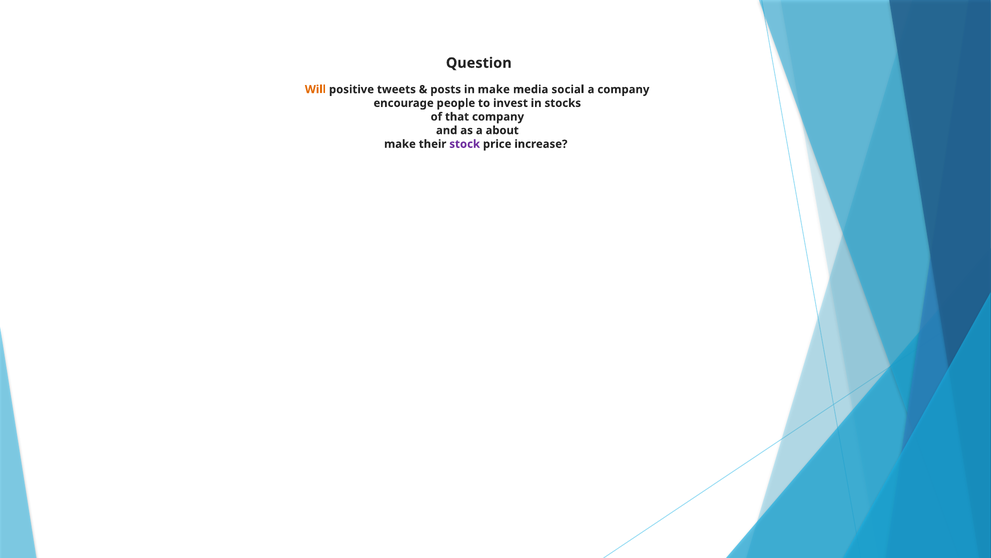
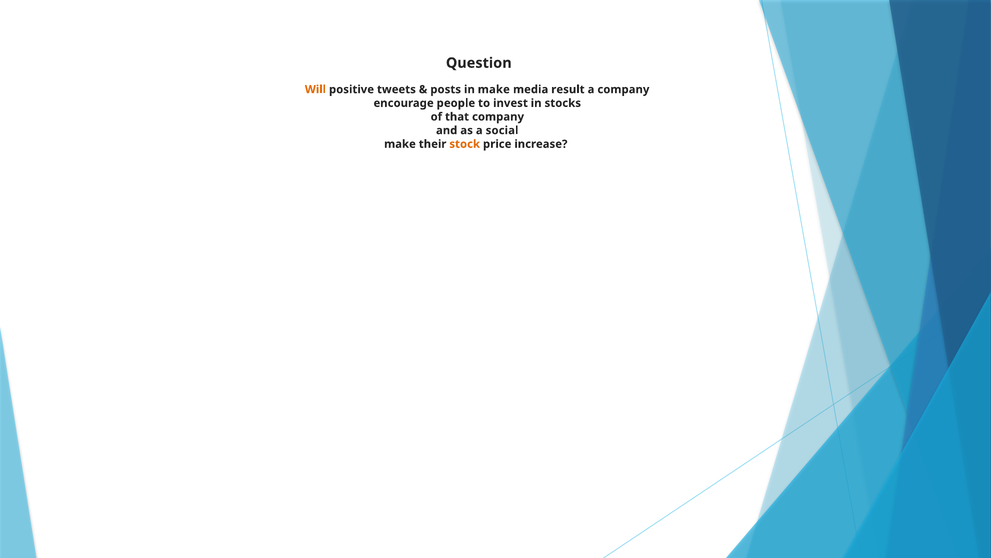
social: social -> result (568, 89)
about: about -> social (502, 130)
stock colour: purple -> orange (465, 144)
